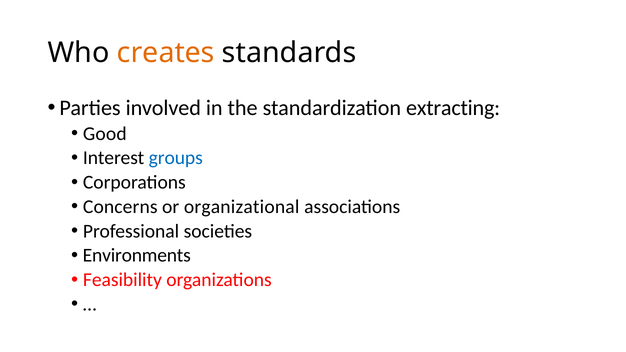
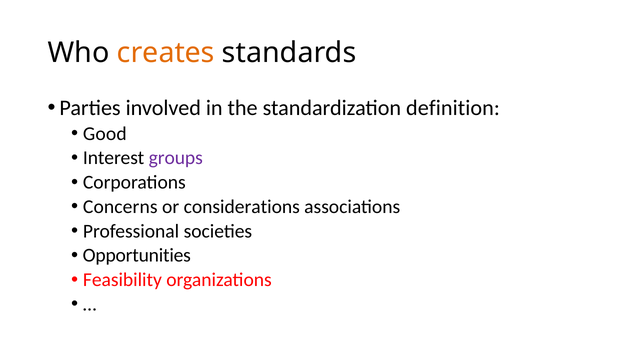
extracting: extracting -> definition (453, 108)
groups colour: blue -> purple (176, 158)
organizational: organizational -> considerations (242, 207)
Environments: Environments -> Opportunities (137, 256)
